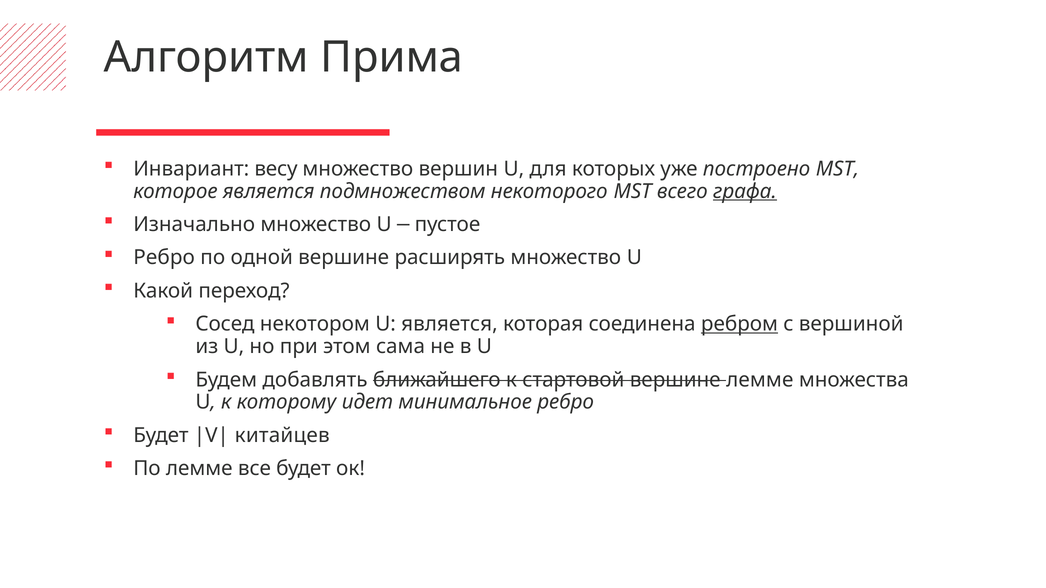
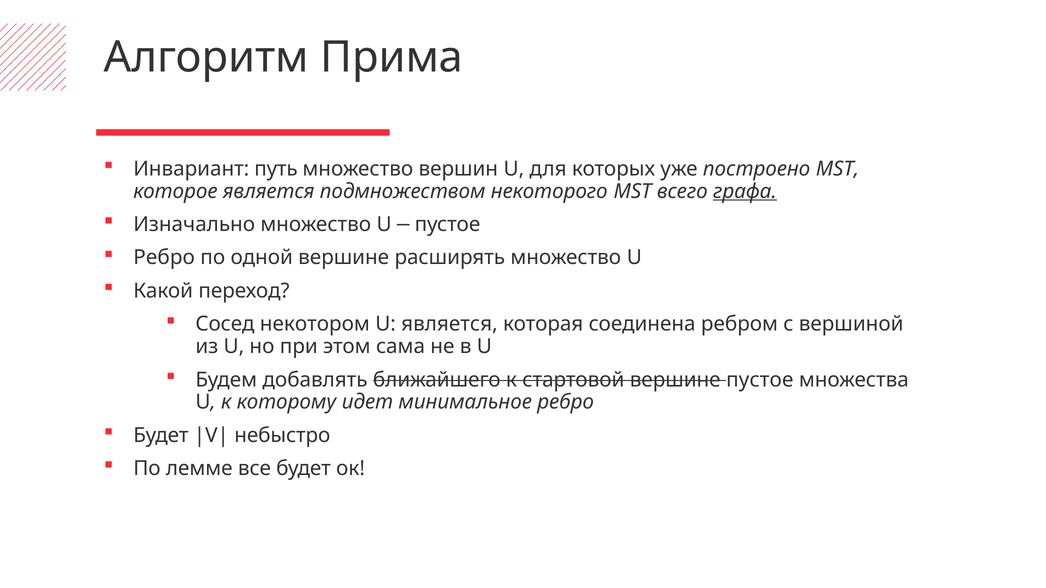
весу: весу -> путь (276, 169)
ребром underline: present -> none (739, 324)
вершине лемме: лемме -> пустое (760, 380)
китайцев: китайцев -> небыстро (282, 436)
